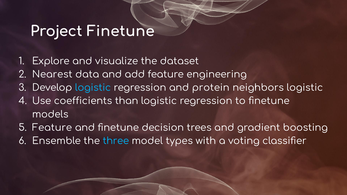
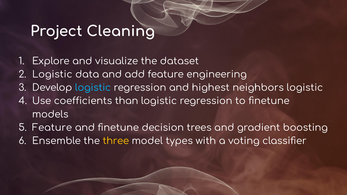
Project Finetune: Finetune -> Cleaning (121, 31)
Nearest: Nearest -> Logistic (52, 75)
protein: protein -> highest (211, 88)
three colour: light blue -> yellow (116, 141)
